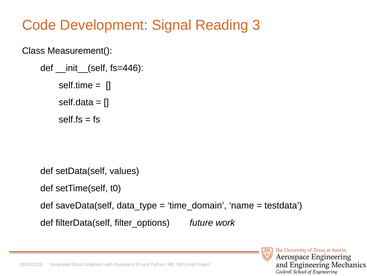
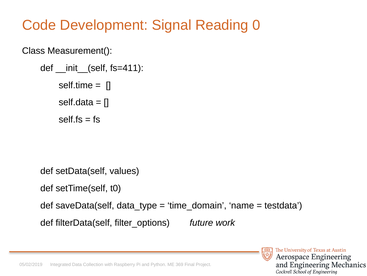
3: 3 -> 0 (256, 25)
fs=446: fs=446 -> fs=411 (127, 68)
